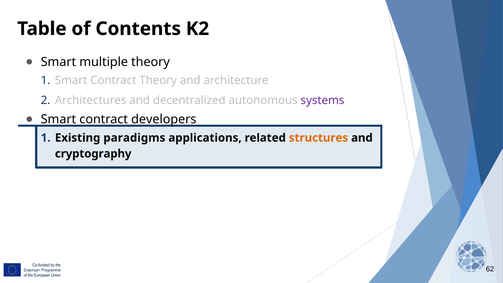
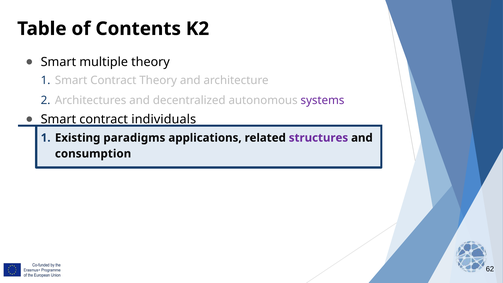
developers: developers -> individuals (164, 119)
structures colour: orange -> purple (318, 138)
cryptography: cryptography -> consumption (93, 154)
